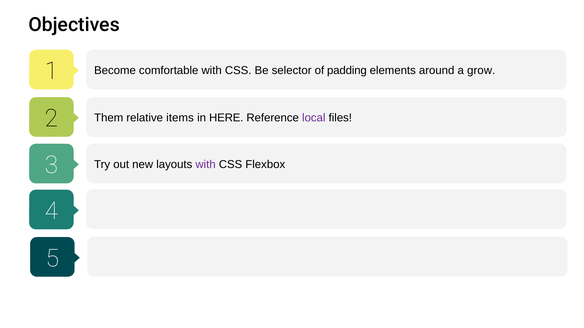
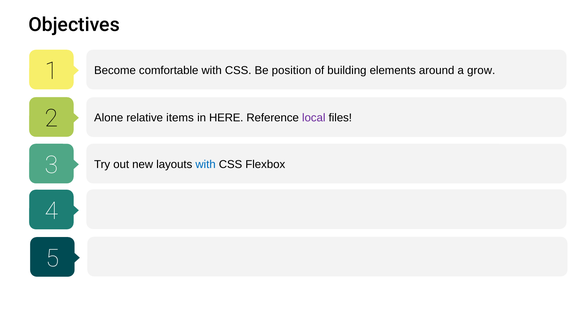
selector: selector -> position (292, 70)
padding: padding -> building (347, 70)
Them: Them -> Alone (109, 118)
with colour: purple -> blue (206, 165)
